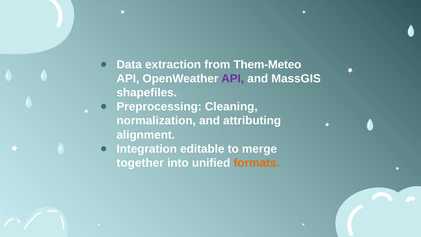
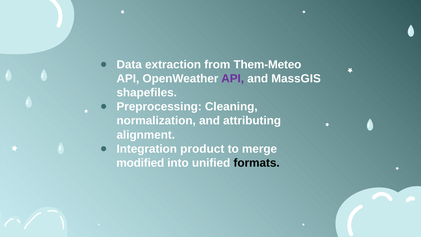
editable: editable -> product (202, 149)
together: together -> modified (140, 163)
formats colour: orange -> black (257, 163)
